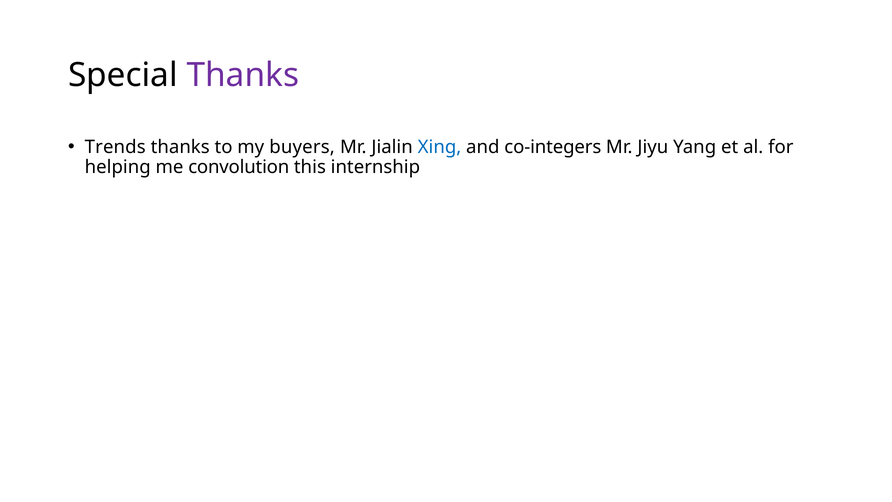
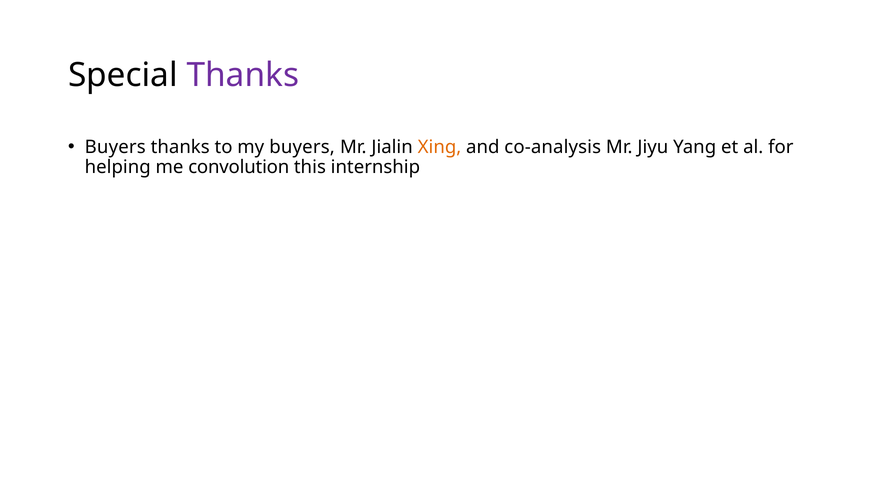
Trends: Trends -> Buyers (115, 147)
Xing colour: blue -> orange (439, 147)
co-integers: co-integers -> co-analysis (553, 147)
